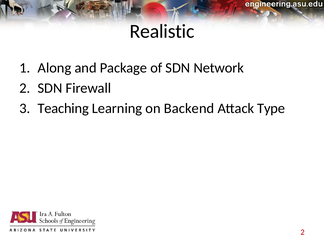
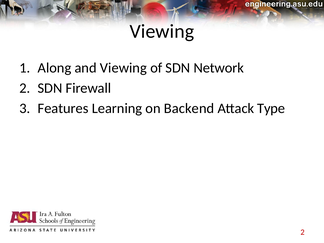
Realistic: Realistic -> Viewing (162, 31)
and Package: Package -> Viewing (123, 68)
Teaching: Teaching -> Features (63, 108)
